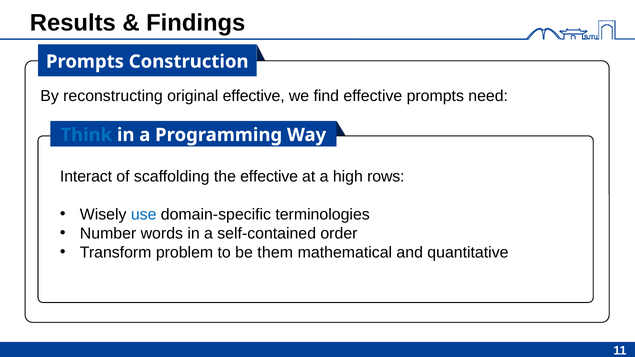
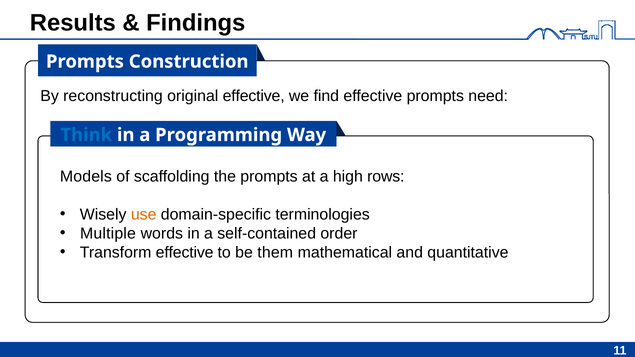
Interact: Interact -> Models (86, 176)
the effective: effective -> prompts (269, 176)
use colour: blue -> orange (144, 215)
Number: Number -> Multiple (108, 234)
Transform problem: problem -> effective (185, 253)
